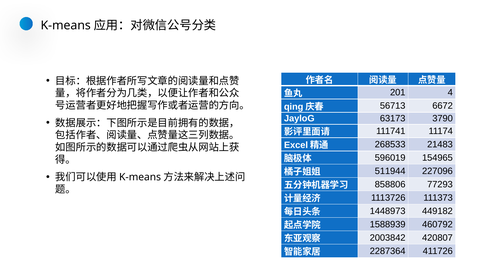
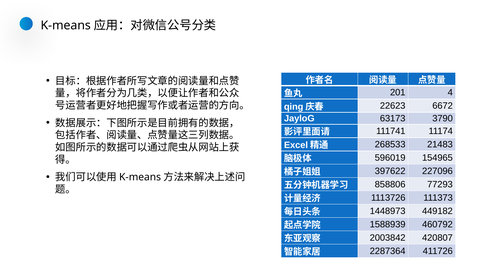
56713: 56713 -> 22623 (393, 106)
511944: 511944 -> 397622 (390, 171)
